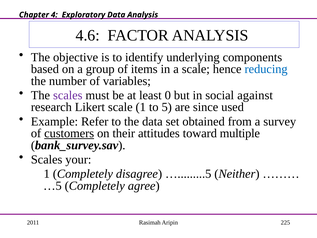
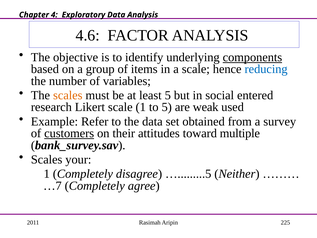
components underline: none -> present (252, 57)
scales colour: purple -> orange (68, 95)
least 0: 0 -> 5 (168, 95)
against: against -> entered (255, 95)
since: since -> weak (206, 107)
…5: …5 -> …7 (52, 186)
